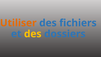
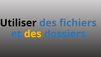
Utiliser colour: orange -> black (18, 23)
